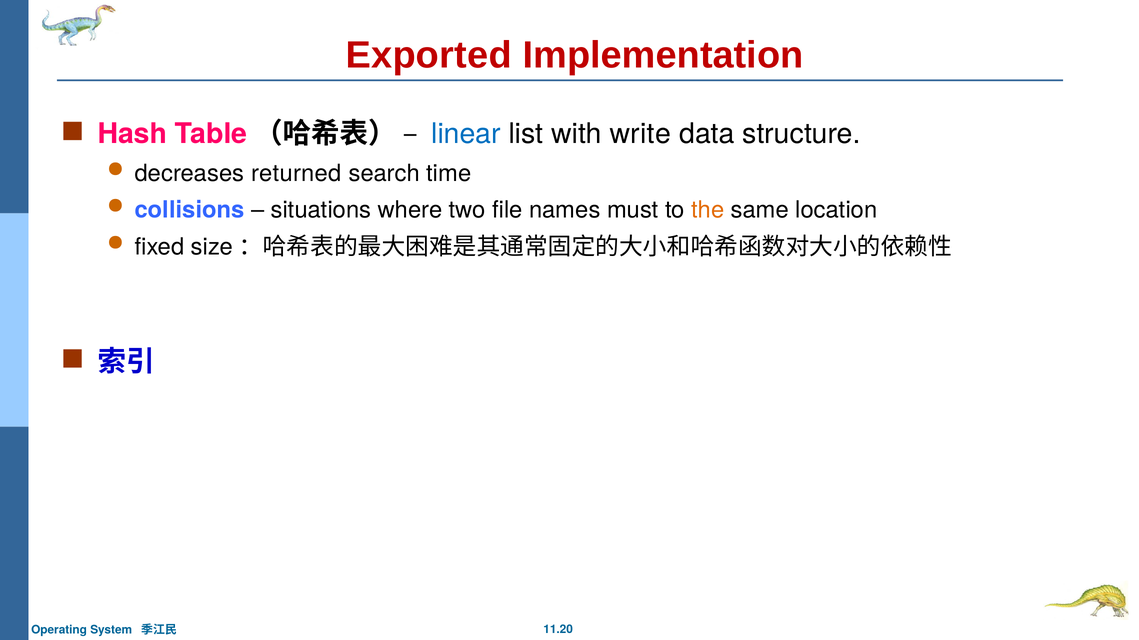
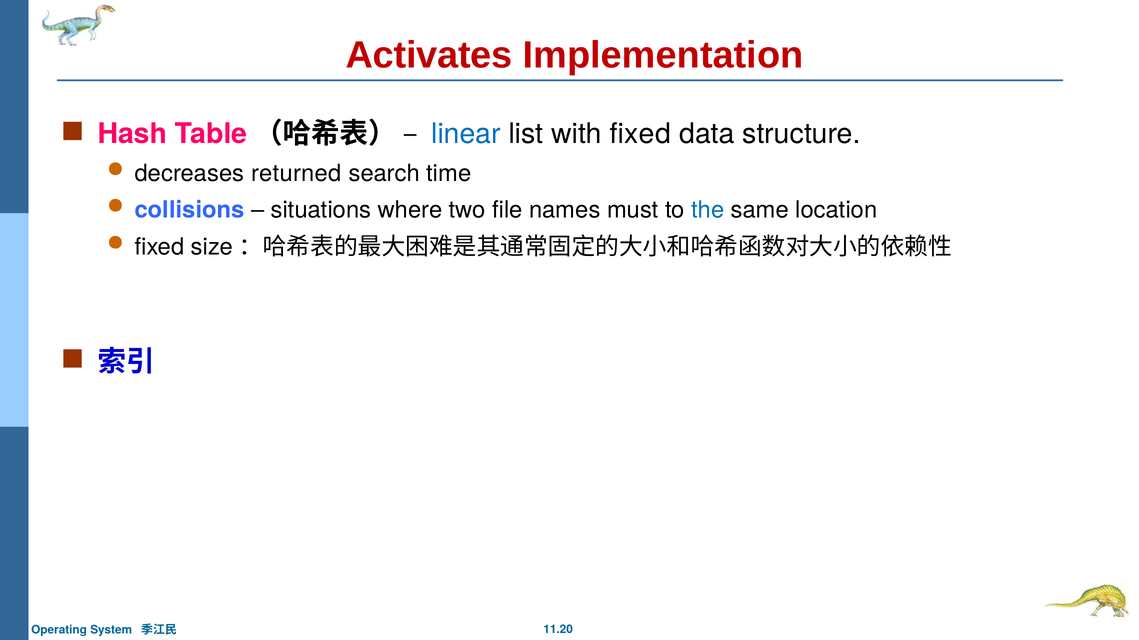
Exported: Exported -> Activates (429, 55)
with write: write -> fixed (640, 134)
the colour: orange -> blue (708, 210)
